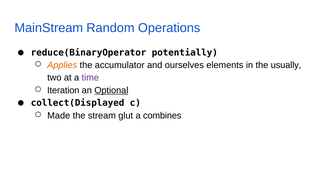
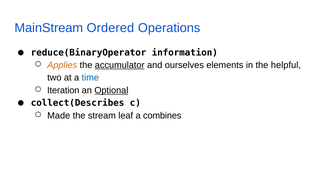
Random: Random -> Ordered (110, 28)
potentially: potentially -> information (185, 52)
accumulator underline: none -> present (120, 65)
usually: usually -> helpful (286, 65)
time colour: purple -> blue (90, 78)
collect(Displayed: collect(Displayed -> collect(Describes (78, 103)
glut: glut -> leaf (126, 115)
